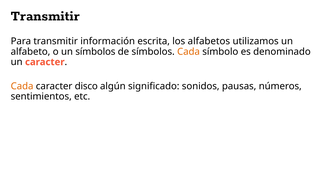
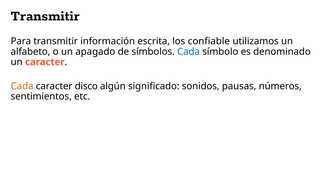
alfabetos: alfabetos -> confiable (209, 41)
un símbolos: símbolos -> apagado (95, 52)
Cada colour: orange -> blue (189, 52)
